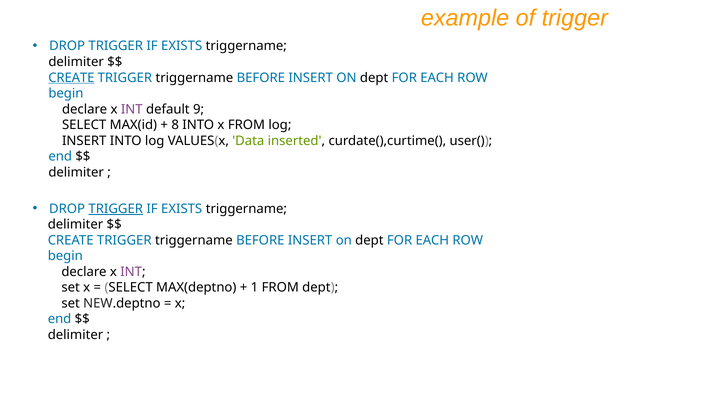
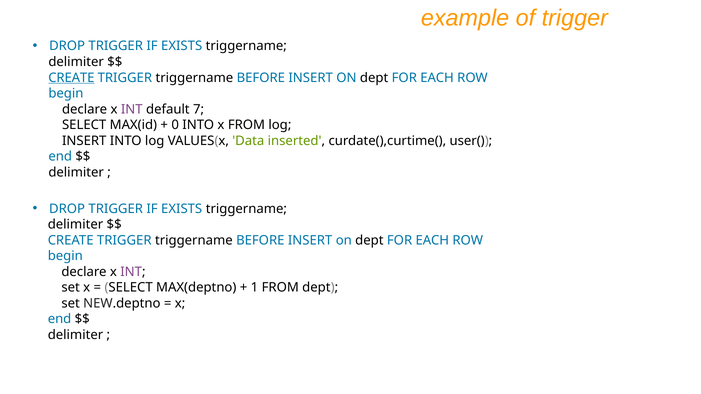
9: 9 -> 7 (199, 109)
8: 8 -> 0 (175, 125)
TRIGGER underline: present -> none (116, 209)
